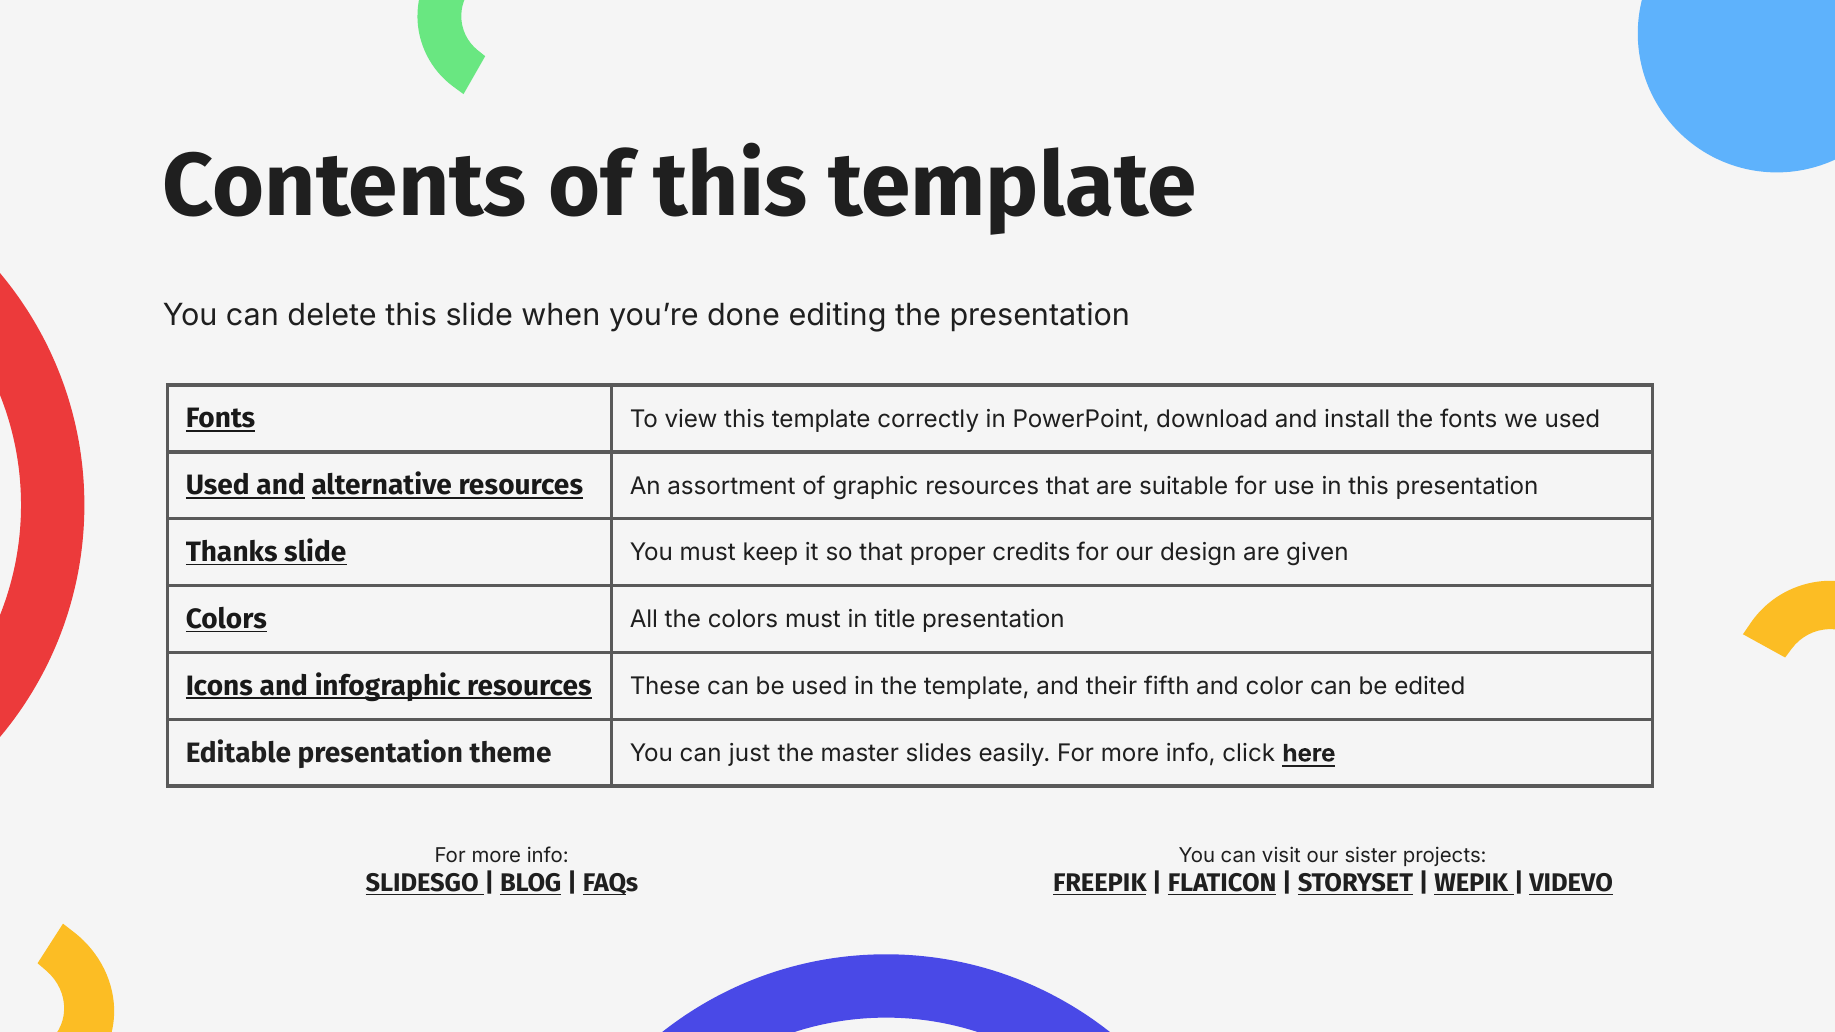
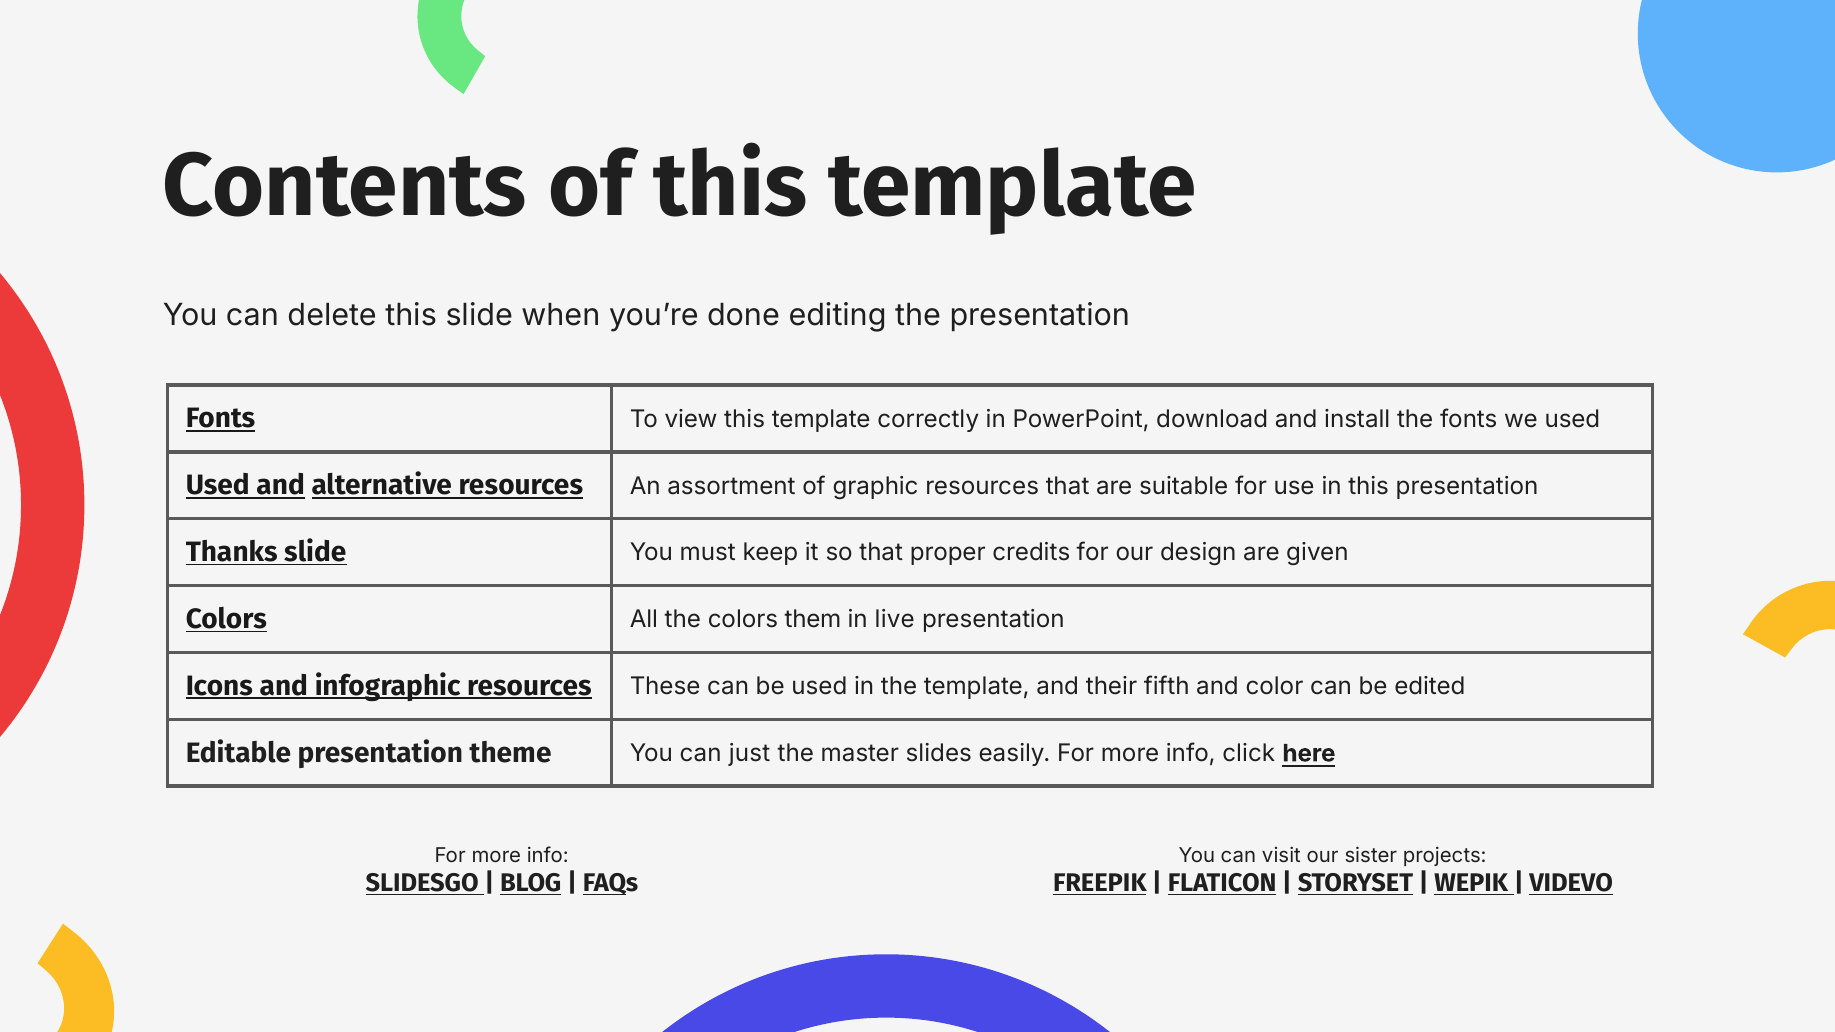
colors must: must -> them (813, 620)
title: title -> live (895, 620)
